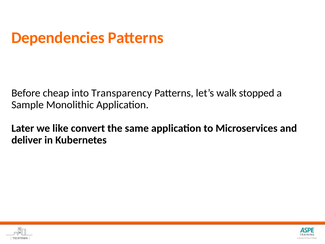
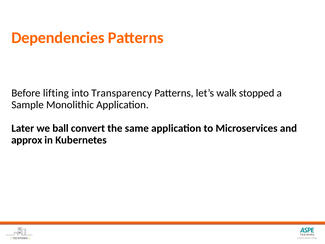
cheap: cheap -> lifting (56, 93)
like: like -> ball (60, 128)
deliver: deliver -> approx (27, 140)
